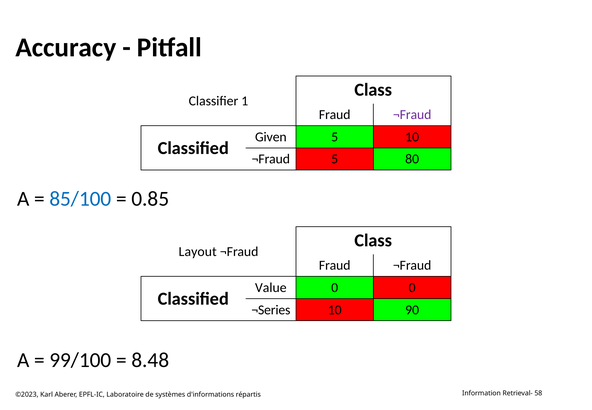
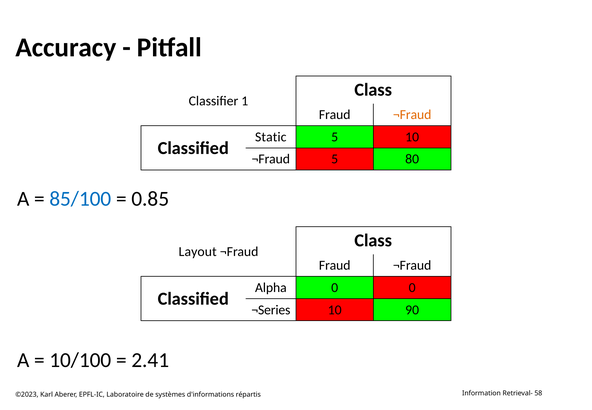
¬Fraud colour: purple -> orange (412, 115)
Given: Given -> Static (271, 137)
Value: Value -> Alpha (271, 288)
99/100: 99/100 -> 10/100 (80, 360)
8.48: 8.48 -> 2.41 (150, 360)
